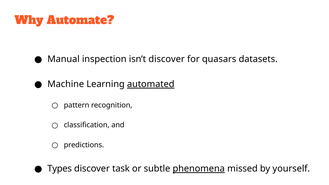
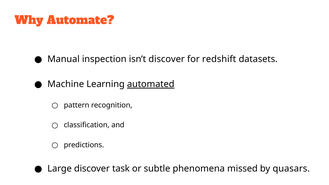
quasars: quasars -> redshift (219, 59)
Types: Types -> Large (60, 169)
phenomena underline: present -> none (199, 169)
yourself: yourself -> quasars (291, 169)
